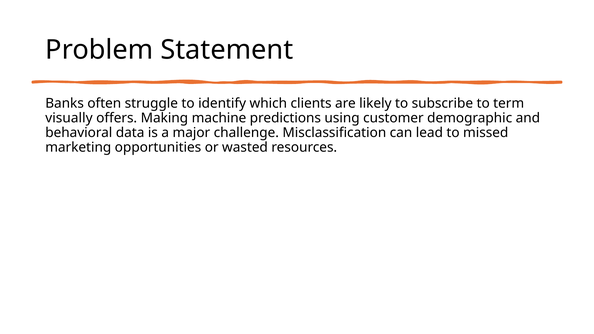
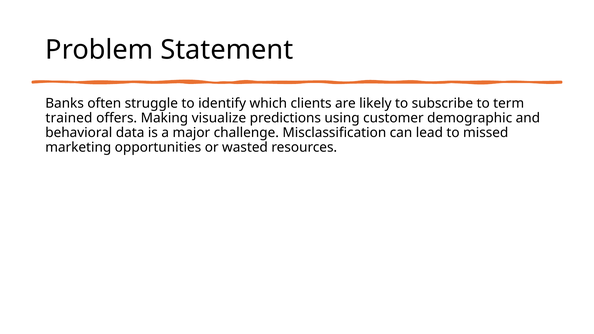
visually: visually -> trained (69, 118)
machine: machine -> visualize (219, 118)
